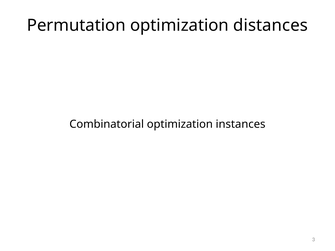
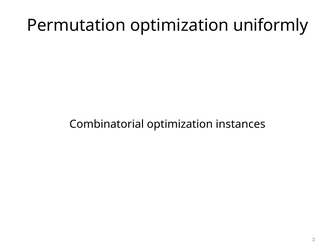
distances: distances -> uniformly (271, 25)
